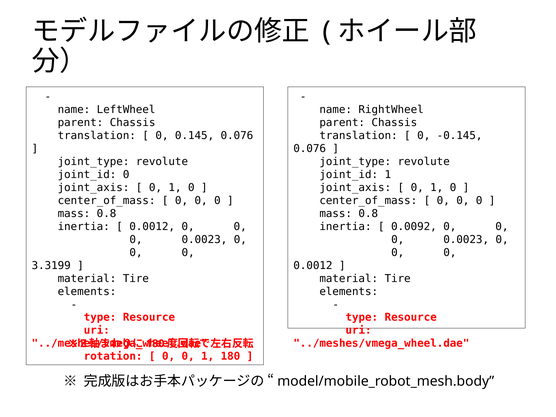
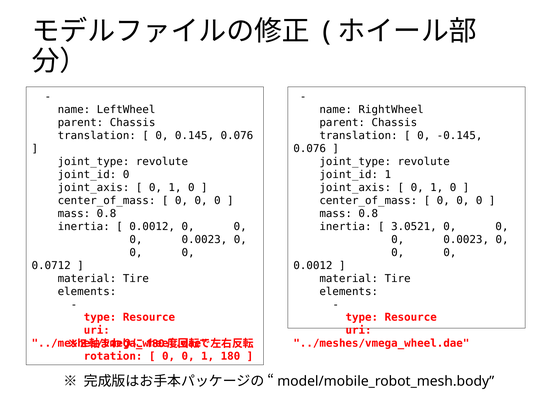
0.0092: 0.0092 -> 3.0521 (414, 227)
3.3199: 3.3199 -> 0.0712 (51, 266)
